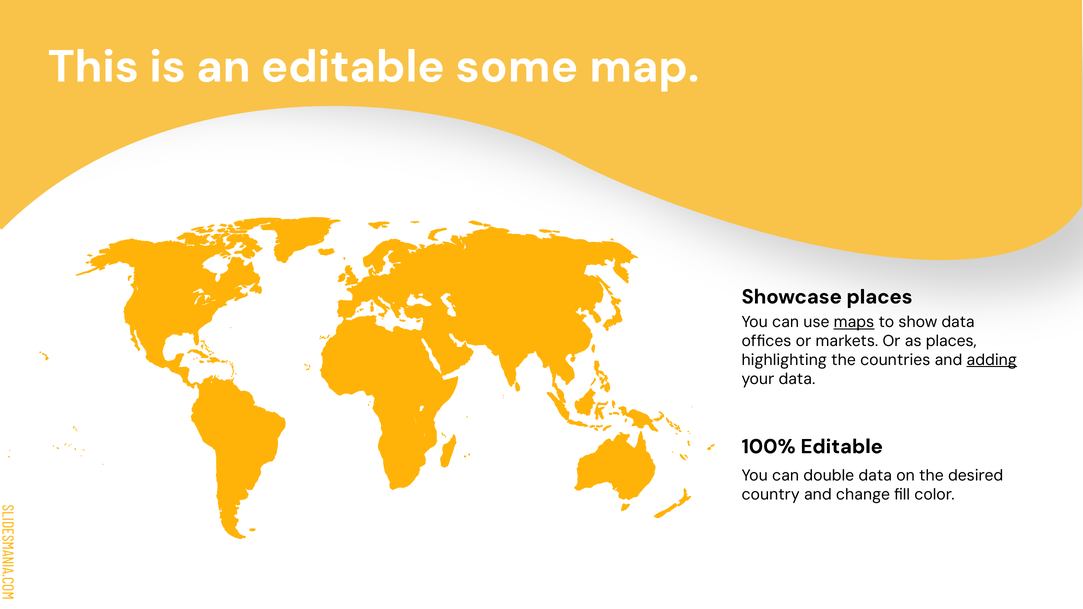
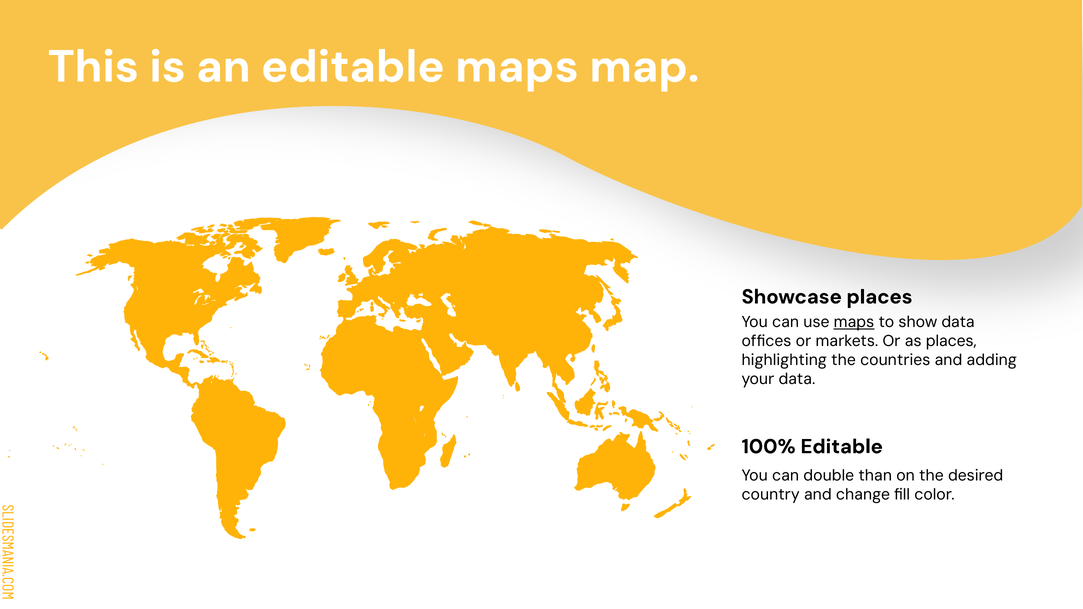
editable some: some -> maps (517, 67)
adding underline: present -> none (992, 360)
double data: data -> than (875, 476)
